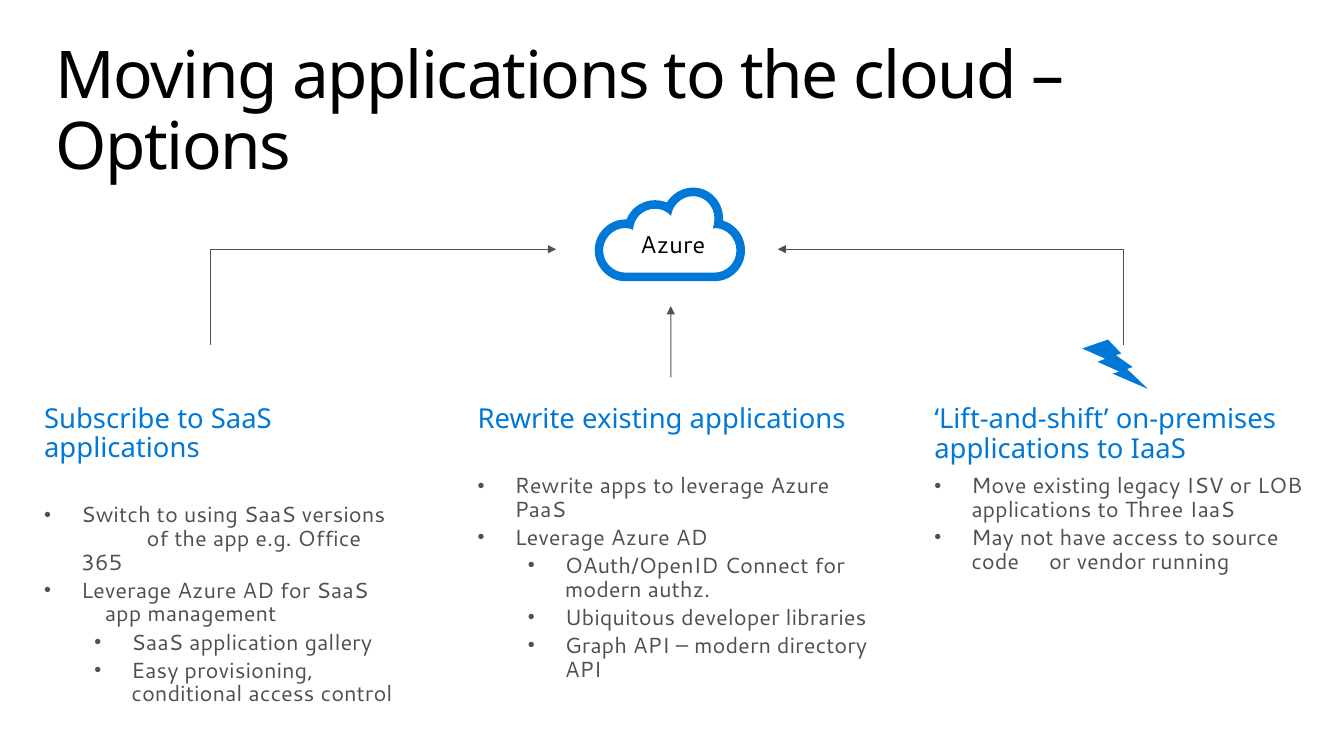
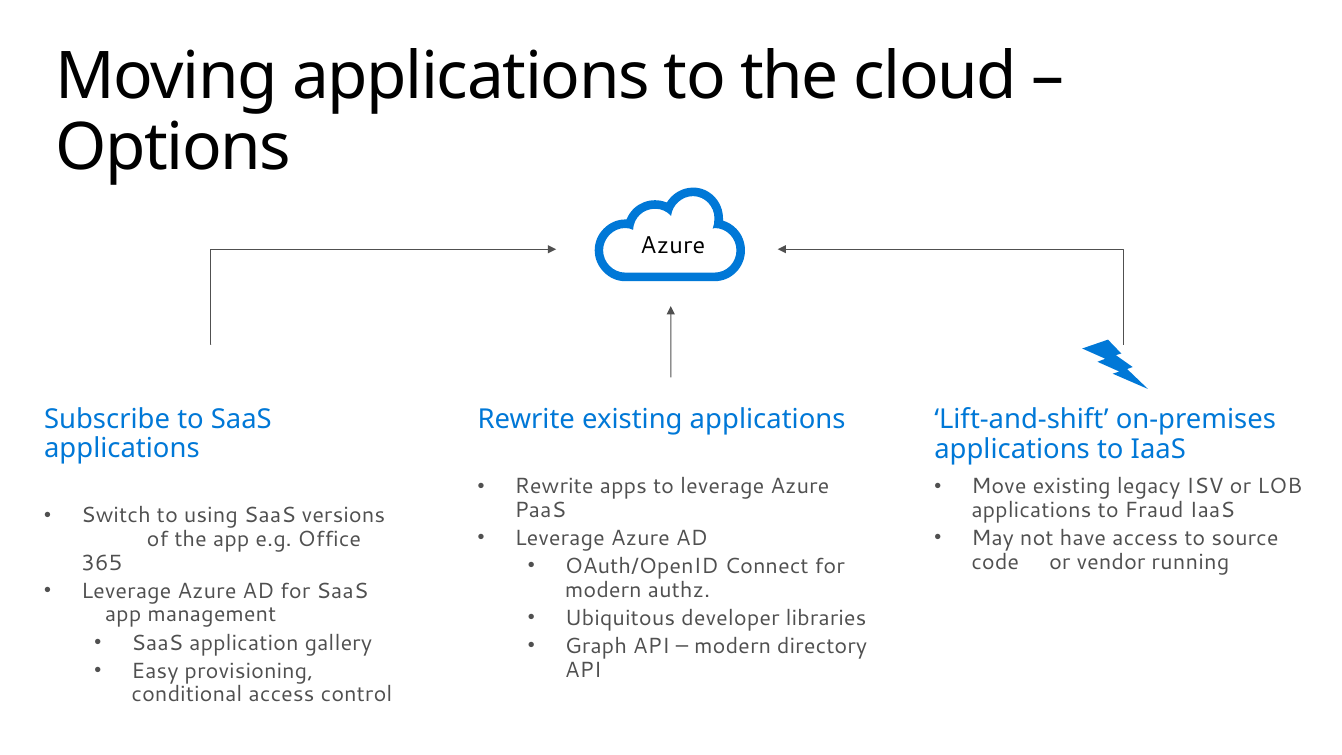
Three: Three -> Fraud (1154, 510)
